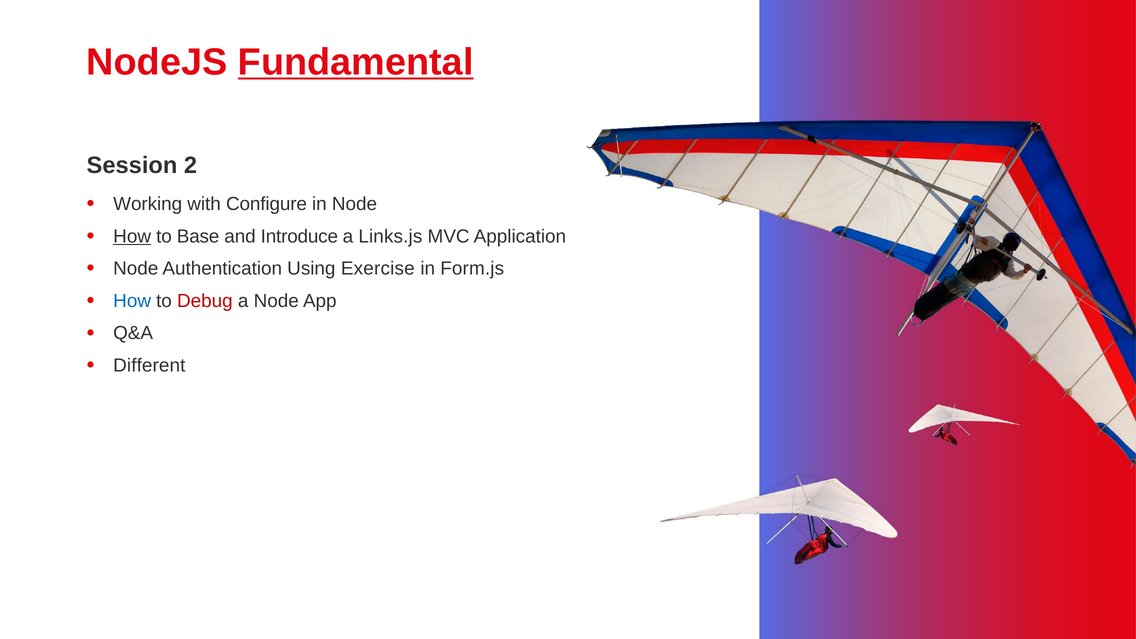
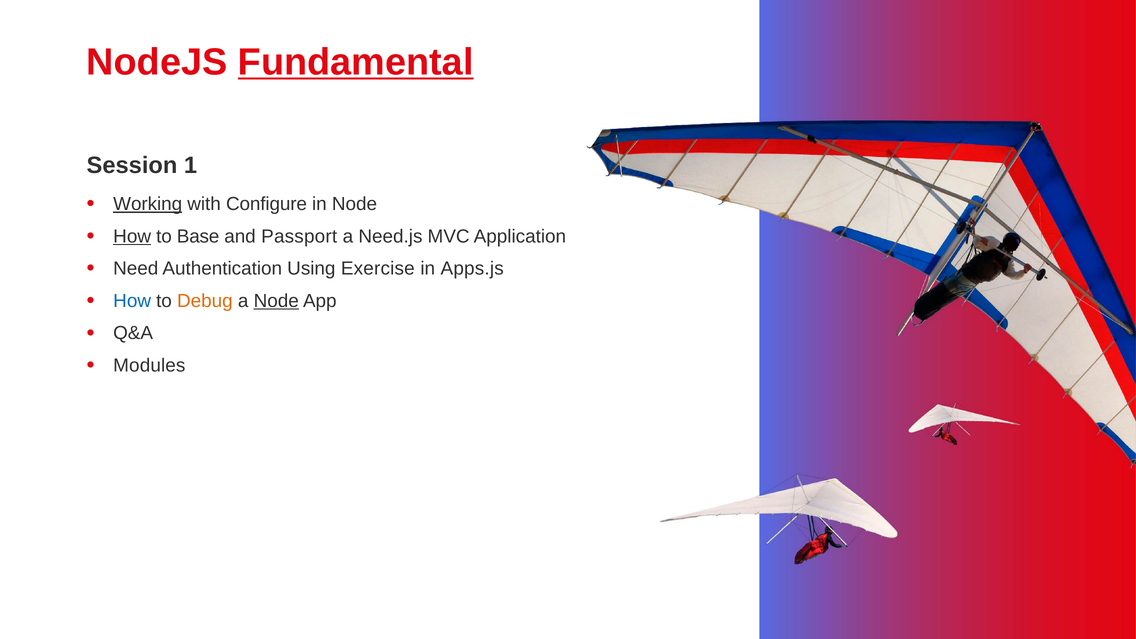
2: 2 -> 1 (191, 166)
Working underline: none -> present (148, 204)
Introduce: Introduce -> Passport (299, 236)
Links.js: Links.js -> Need.js (390, 236)
Node: Node -> Need (136, 269)
Form.js: Form.js -> Apps.js (472, 269)
Debug colour: red -> orange (205, 301)
Node underline: none -> present (276, 301)
Different: Different -> Modules (149, 365)
